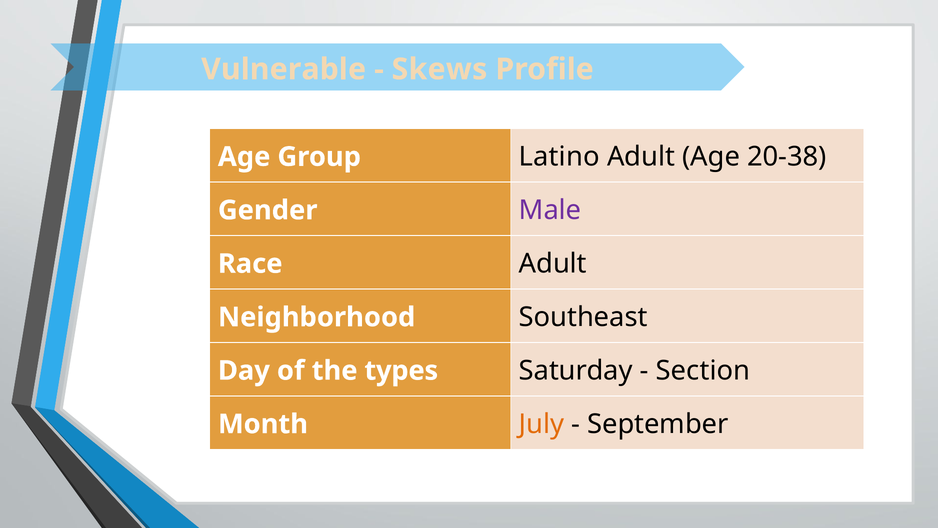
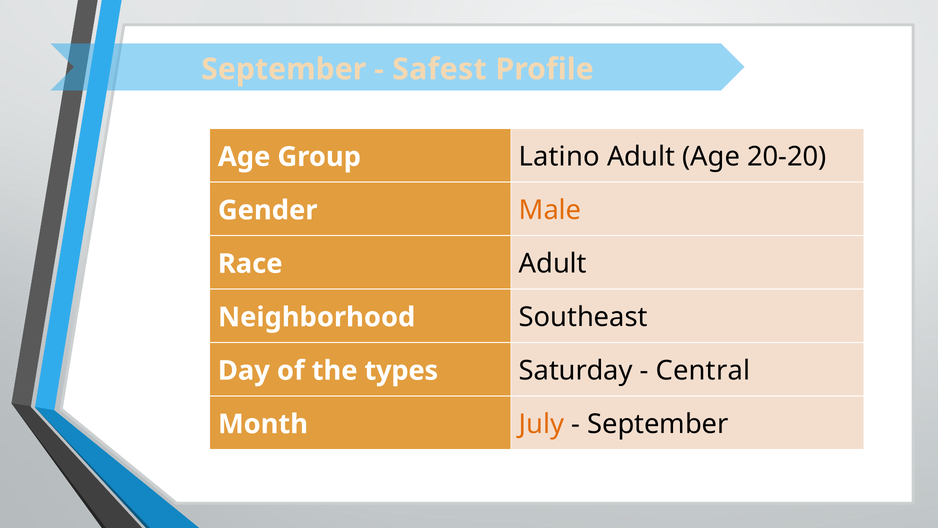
Vulnerable: Vulnerable -> September (284, 69)
Skews: Skews -> Safest (439, 69)
20-38: 20-38 -> 20-20 (787, 157)
Male colour: purple -> orange (550, 210)
Section: Section -> Central (703, 370)
